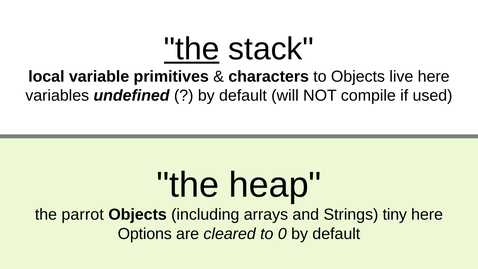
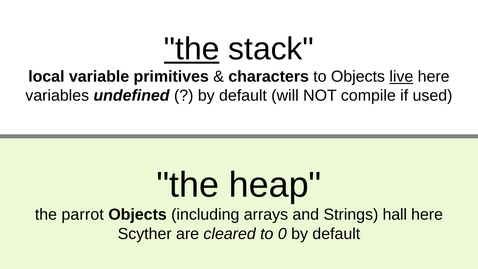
live underline: none -> present (401, 77)
tiny: tiny -> hall (395, 215)
Options: Options -> Scyther (145, 234)
